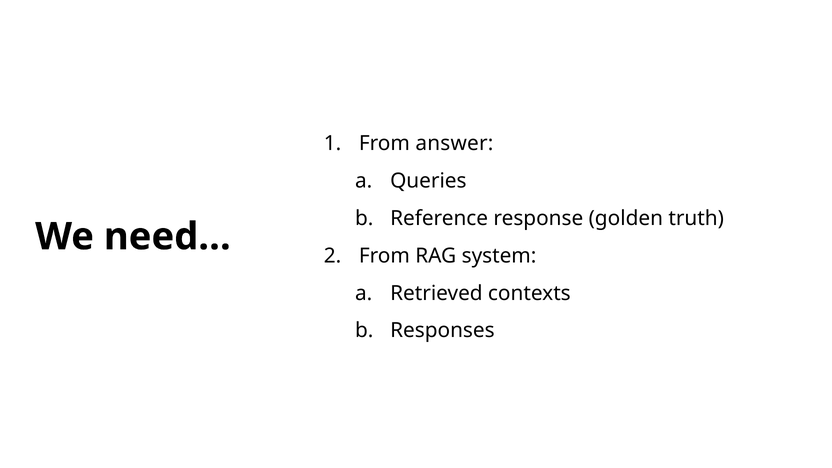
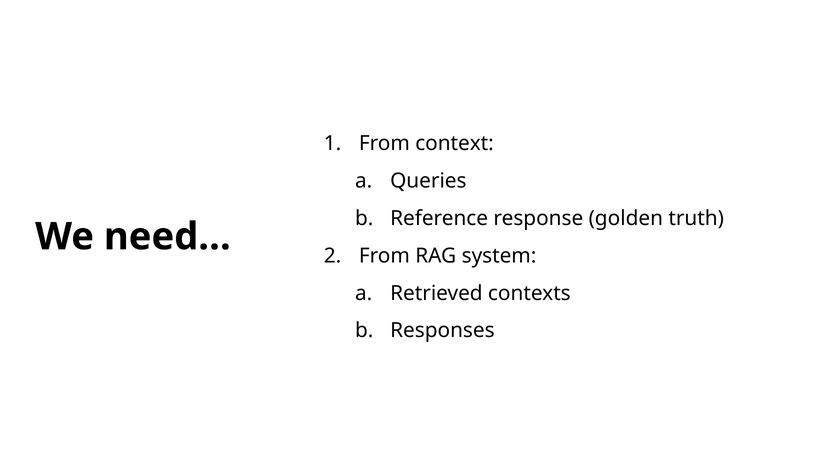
answer: answer -> context (455, 143)
